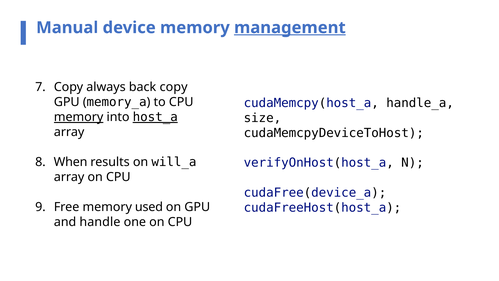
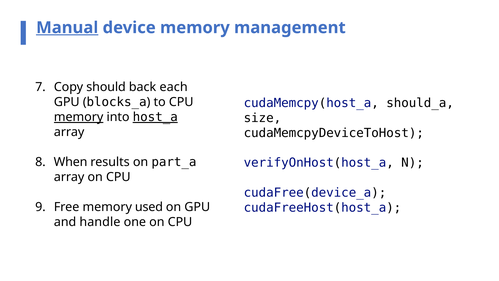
Manual underline: none -> present (67, 28)
management underline: present -> none (290, 28)
always: always -> should (106, 87)
back copy: copy -> each (174, 87)
handle_a: handle_a -> should_a (420, 103)
memory_a: memory_a -> blocks_a (117, 102)
will_a: will_a -> part_a (174, 162)
